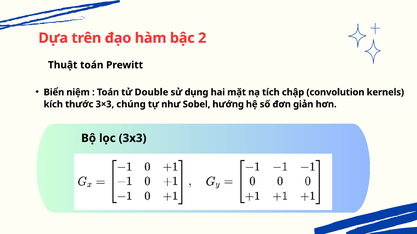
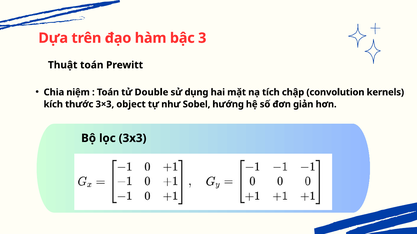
2: 2 -> 3 (202, 38)
Biển: Biển -> Chia (54, 92)
chúng: chúng -> object (131, 104)
